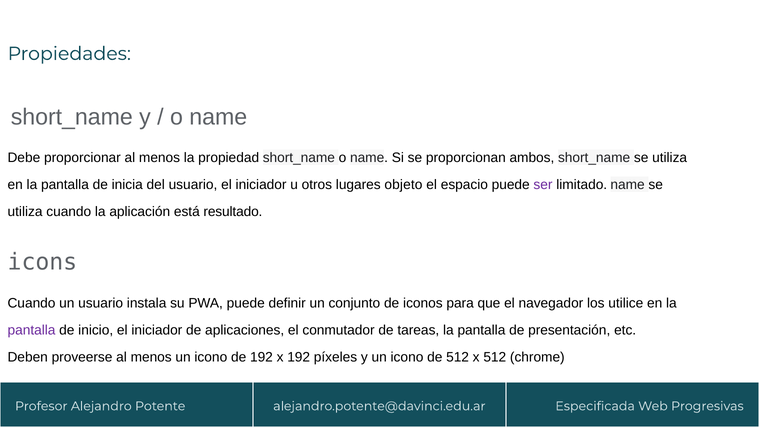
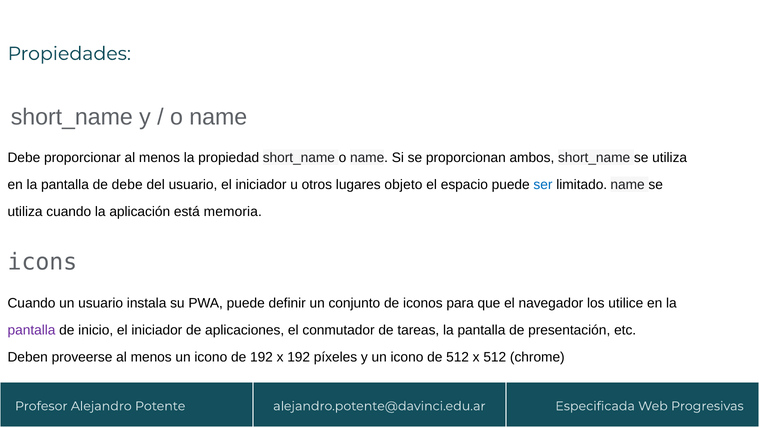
de inicia: inicia -> debe (127, 185)
ser colour: purple -> blue (543, 185)
resultado: resultado -> memoria (233, 212)
